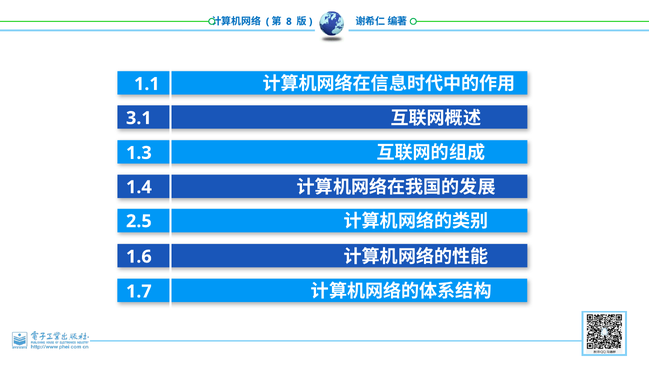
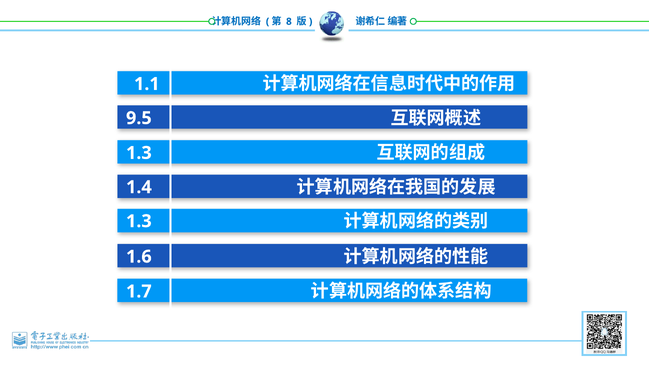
3.1: 3.1 -> 9.5 (139, 118)
2.5: 2.5 -> 1.3 (139, 221)
